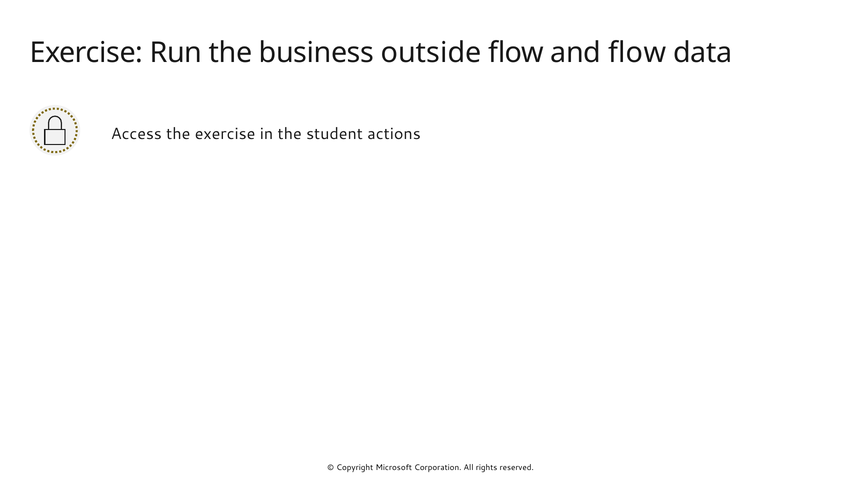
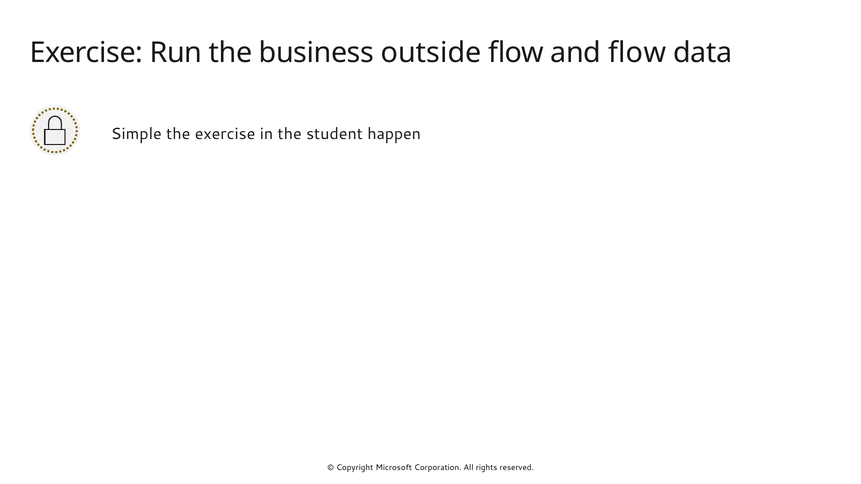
Access: Access -> Simple (136, 134)
actions: actions -> happen (394, 134)
